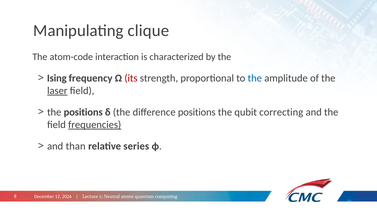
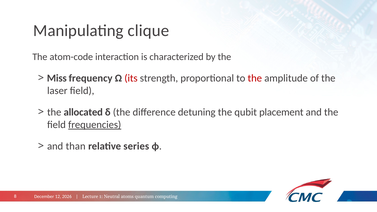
Ising: Ising -> Miss (57, 78)
the colour: blue -> red (255, 78)
laser underline: present -> none (57, 91)
the positions: positions -> allocated (83, 112)
difference positions: positions -> detuning (197, 112)
correcting: correcting -> placement (281, 112)
